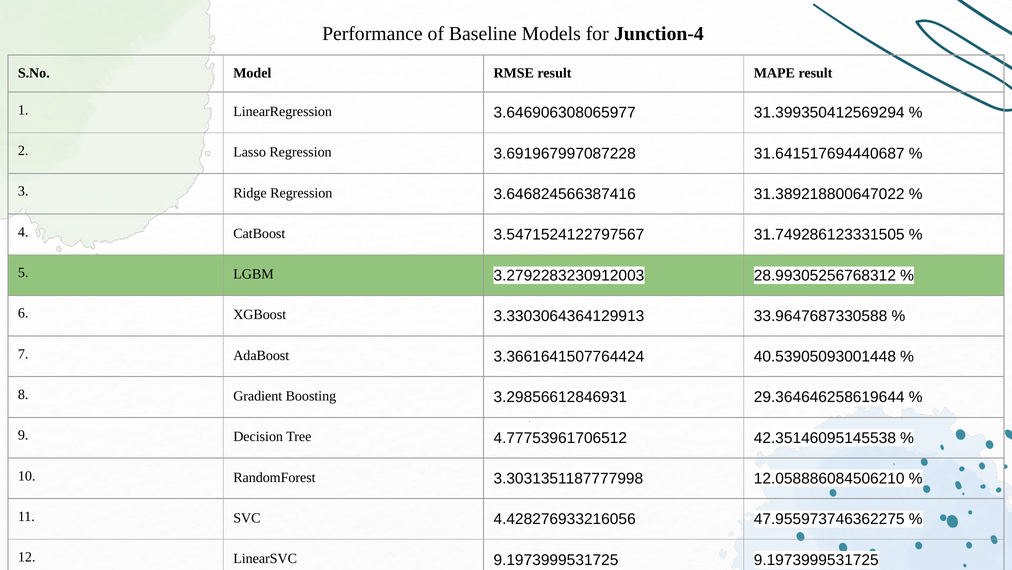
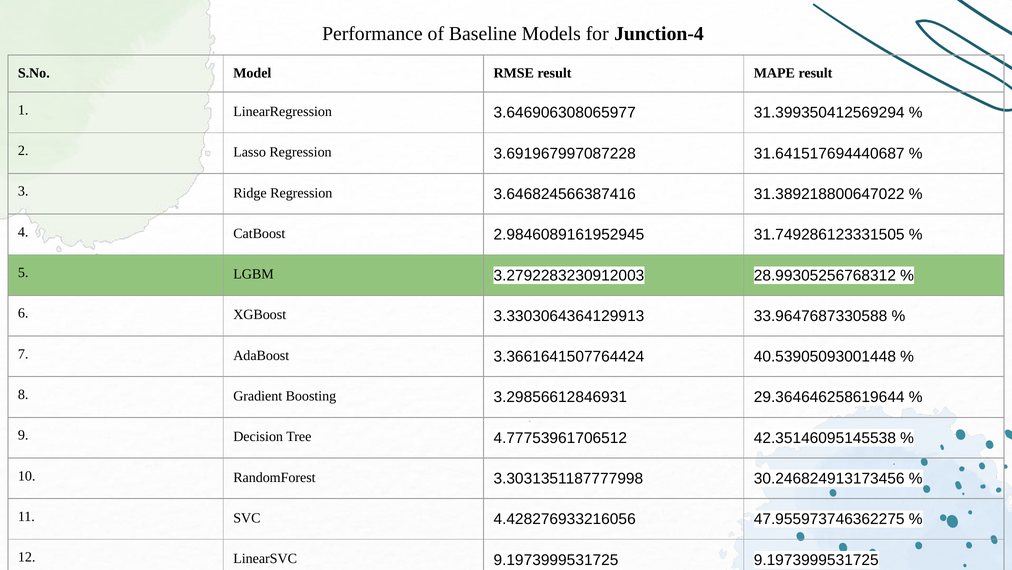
3.5471524122797567: 3.5471524122797567 -> 2.9846089161952945 (569, 234)
12.058886084506210: 12.058886084506210 -> 30.246824913173456 (829, 478)
